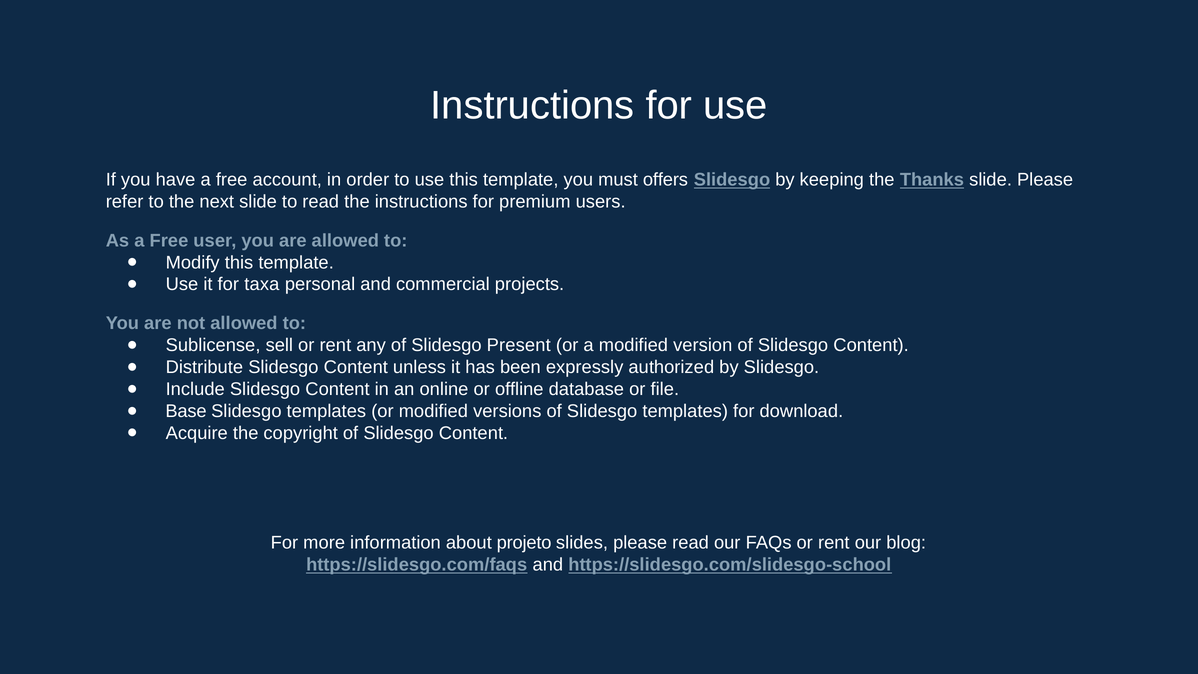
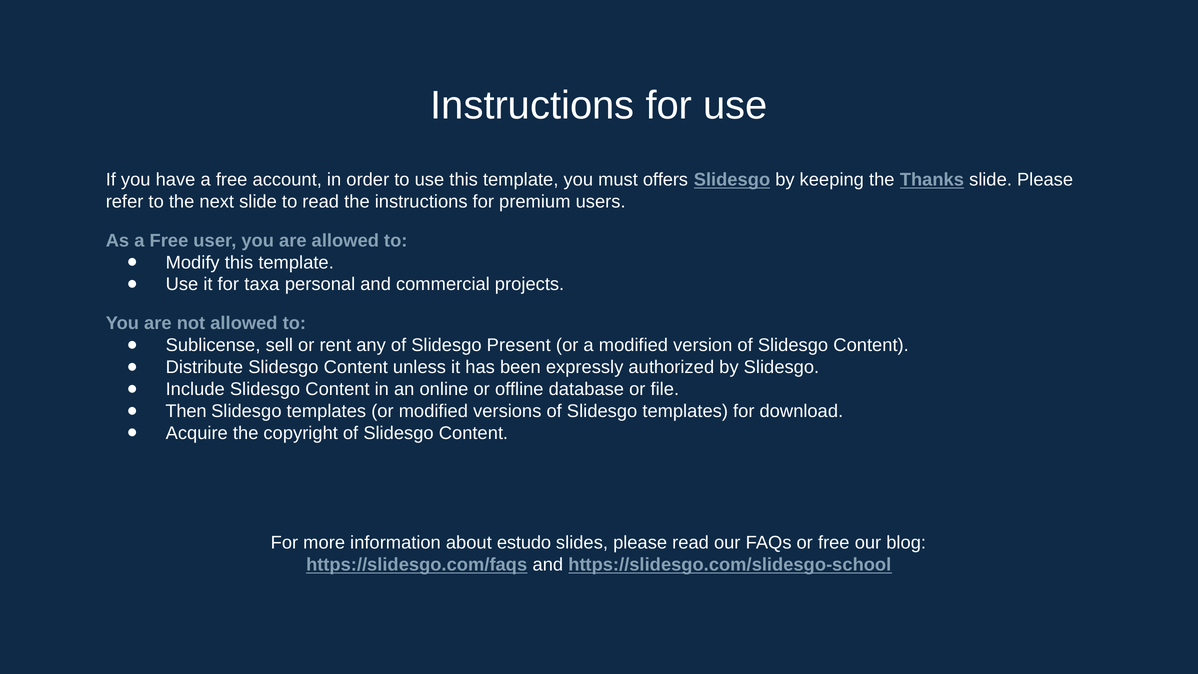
Base: Base -> Then (186, 411)
projeto: projeto -> estudo (524, 543)
FAQs or rent: rent -> free (834, 543)
